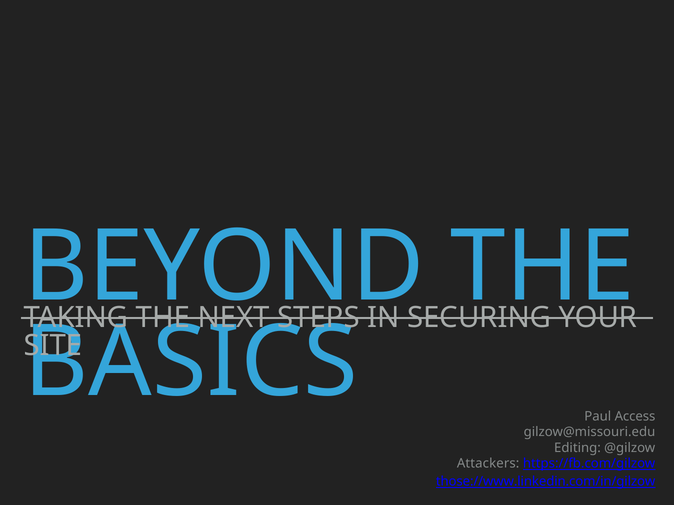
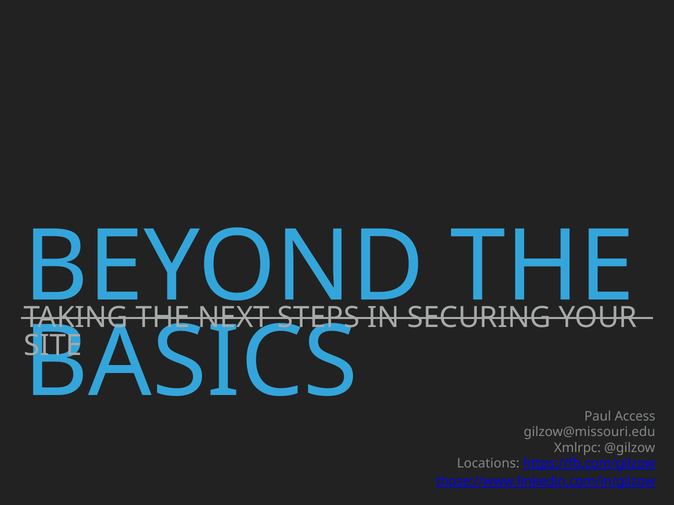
Editing: Editing -> Xmlrpc (577, 448)
Attackers: Attackers -> Locations (488, 464)
